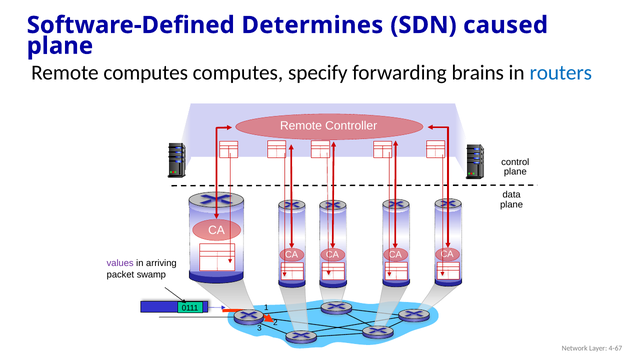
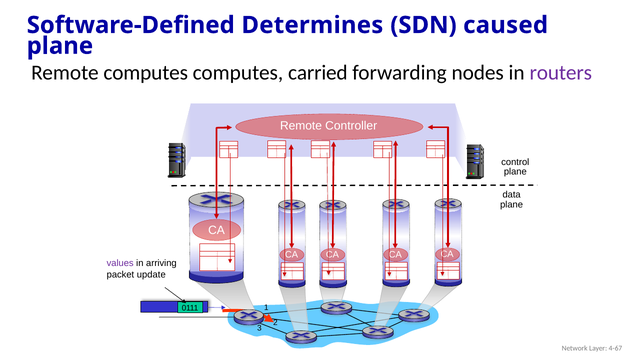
specify: specify -> carried (318, 72)
brains: brains -> nodes (478, 72)
routers colour: blue -> purple (561, 72)
swamp: swamp -> update (151, 274)
